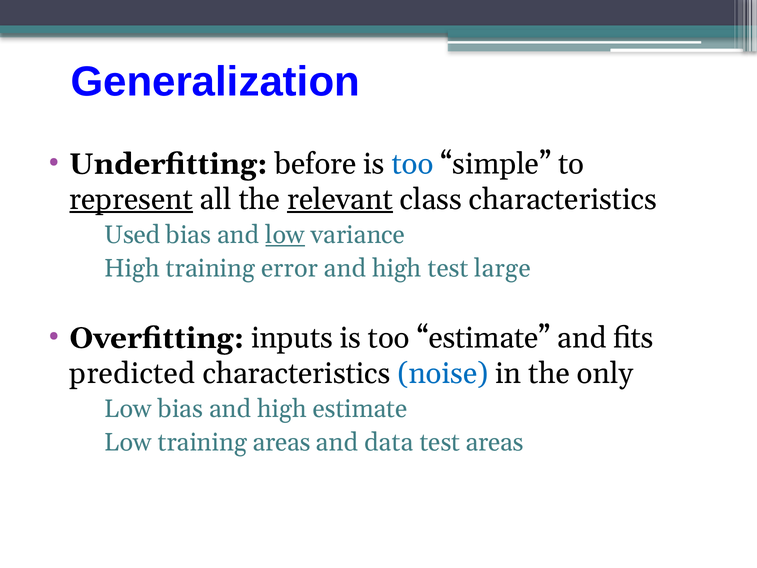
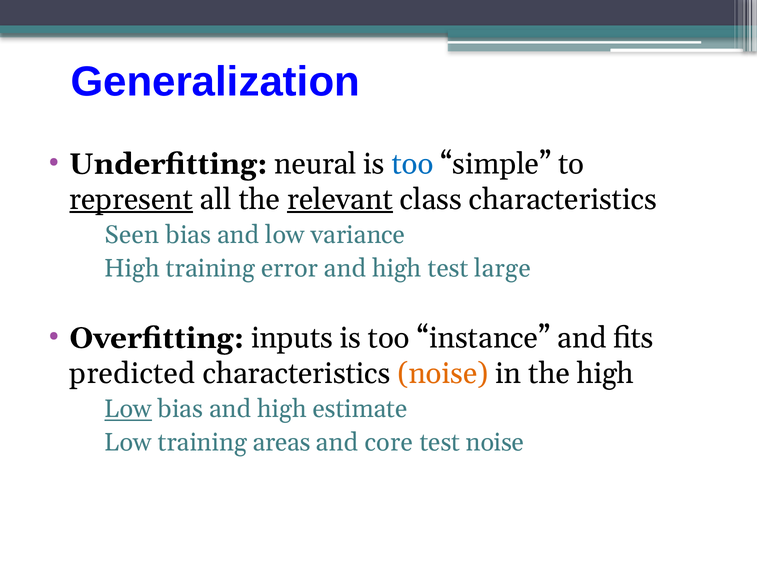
before: before -> neural (316, 164)
Used: Used -> Seen (132, 235)
low underline: present -> none (285, 235)
too estimate: estimate -> instance (484, 338)
noise colour: blue -> orange (443, 373)
the only: only -> high (605, 373)
Low underline: none -> present (128, 409)
data: data -> core (389, 442)
test areas: areas -> noise (495, 442)
